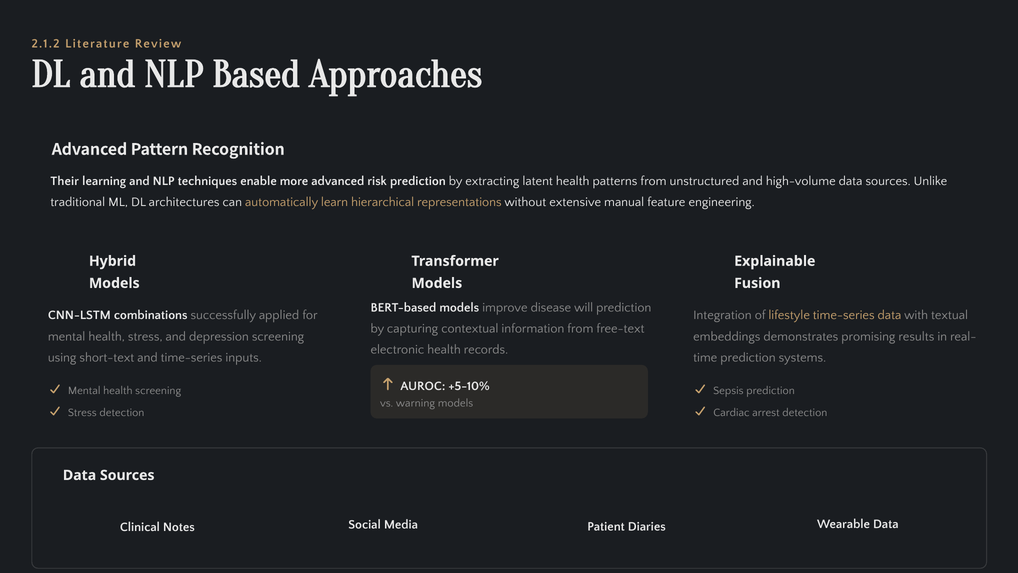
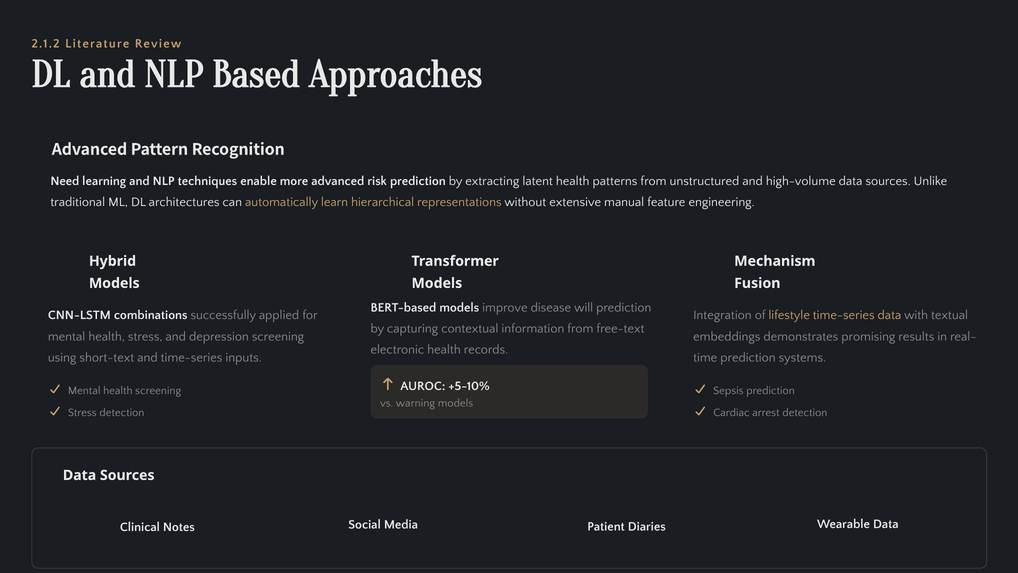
Their: Their -> Need (65, 181)
Explainable: Explainable -> Mechanism (775, 261)
